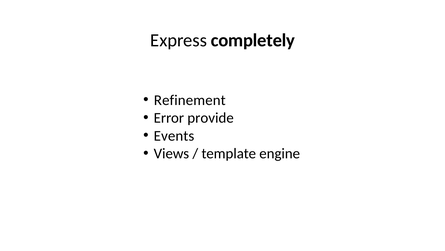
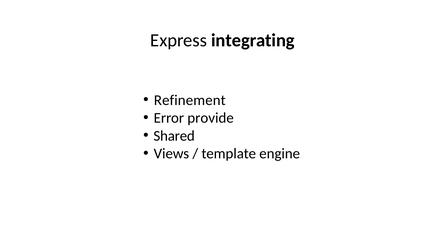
completely: completely -> integrating (253, 40)
Events: Events -> Shared (174, 135)
